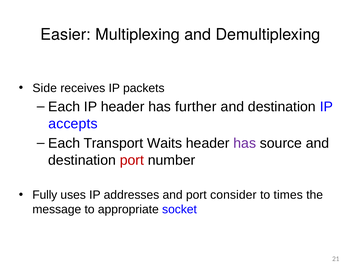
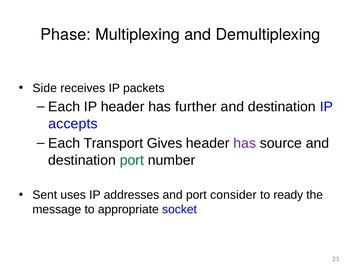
Easier: Easier -> Phase (66, 35)
Waits: Waits -> Gives (165, 143)
port colour: red -> green (132, 160)
Fully: Fully -> Sent (45, 195)
times: times -> ready (288, 195)
